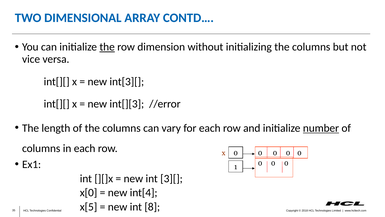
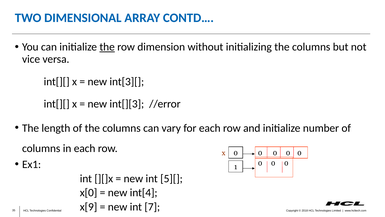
number underline: present -> none (321, 128)
3][: 3][ -> 5][ (171, 178)
x[5: x[5 -> x[9 (89, 206)
8: 8 -> 7 (152, 206)
